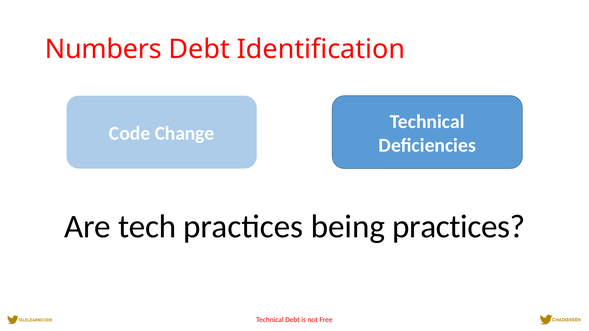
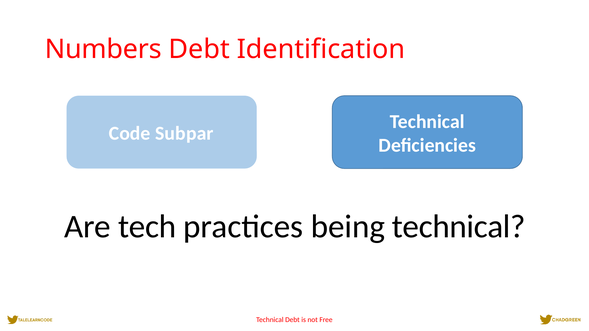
Change: Change -> Subpar (184, 134)
being practices: practices -> technical (459, 227)
